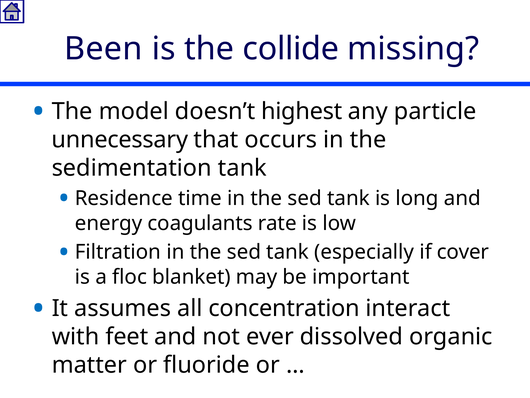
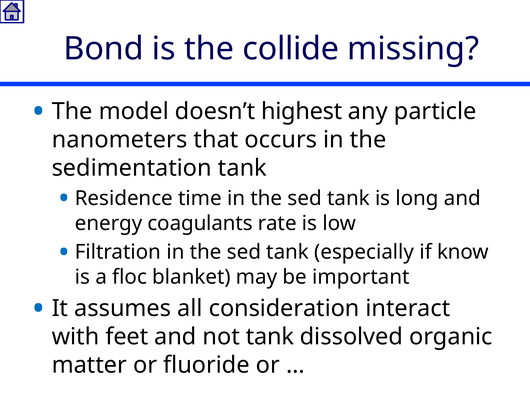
Been: Been -> Bond (104, 49)
unnecessary: unnecessary -> nanometers (120, 139)
cover: cover -> know (463, 252)
concentration: concentration -> consideration (284, 308)
not ever: ever -> tank (270, 336)
